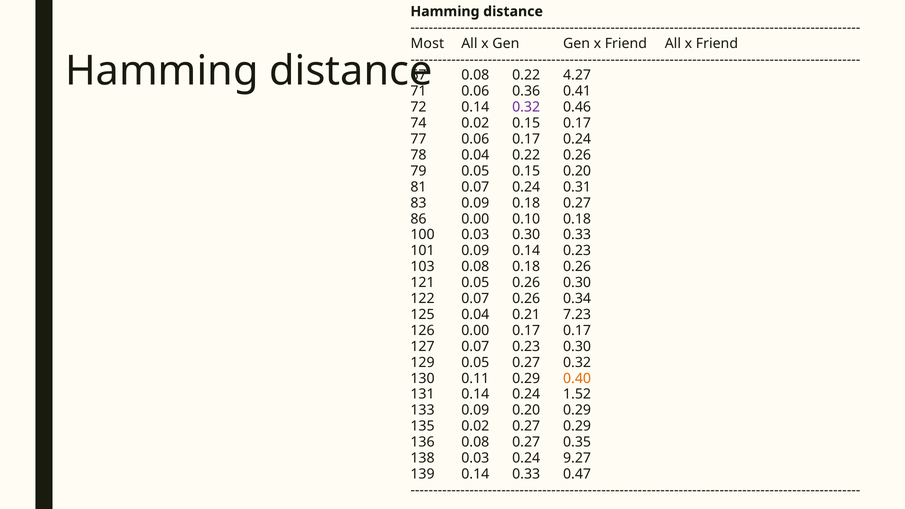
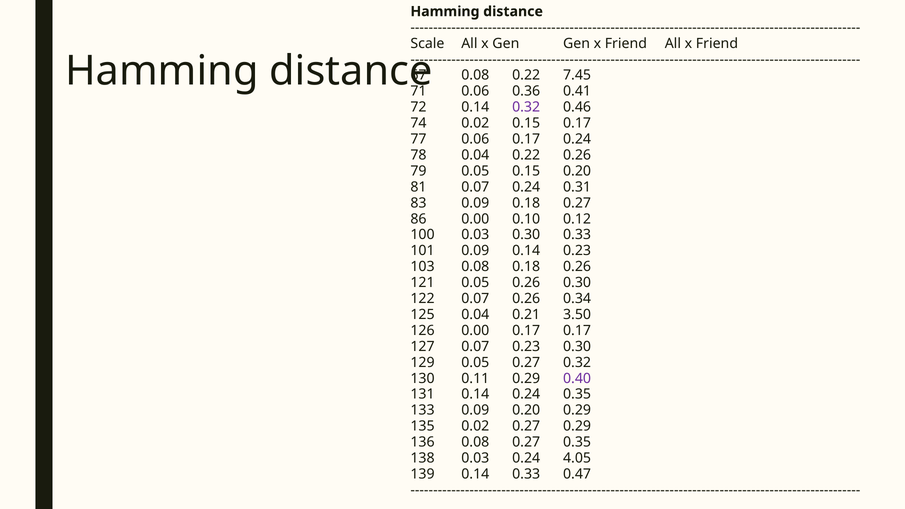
Most: Most -> Scale (427, 43)
4.27: 4.27 -> 7.45 (577, 75)
0.10 0.18: 0.18 -> 0.12 (577, 219)
7.23: 7.23 -> 3.50 (577, 315)
0.40 colour: orange -> purple (577, 378)
0.24 1.52: 1.52 -> 0.35 (577, 394)
9.27: 9.27 -> 4.05 (577, 458)
